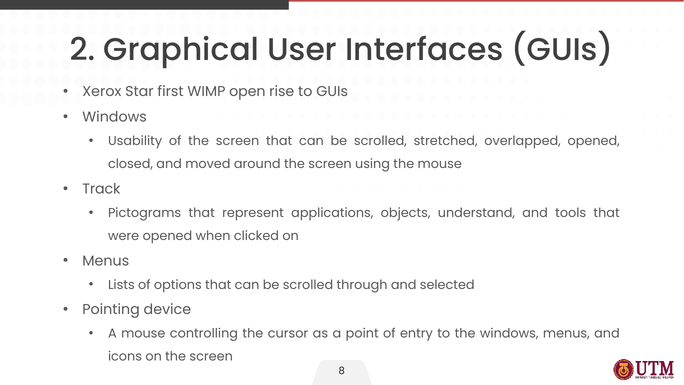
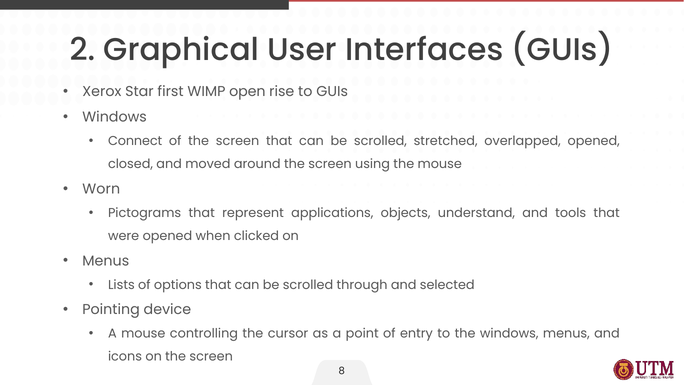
Usability: Usability -> Connect (135, 141)
Track: Track -> Worn (101, 189)
